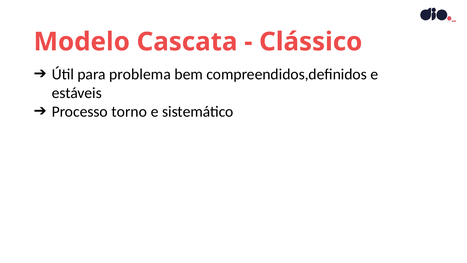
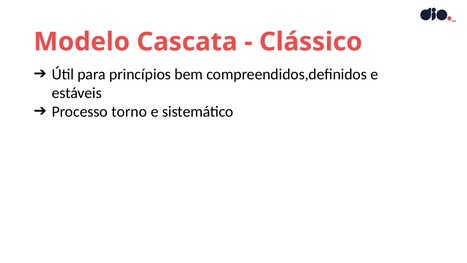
problema: problema -> princípios (140, 74)
